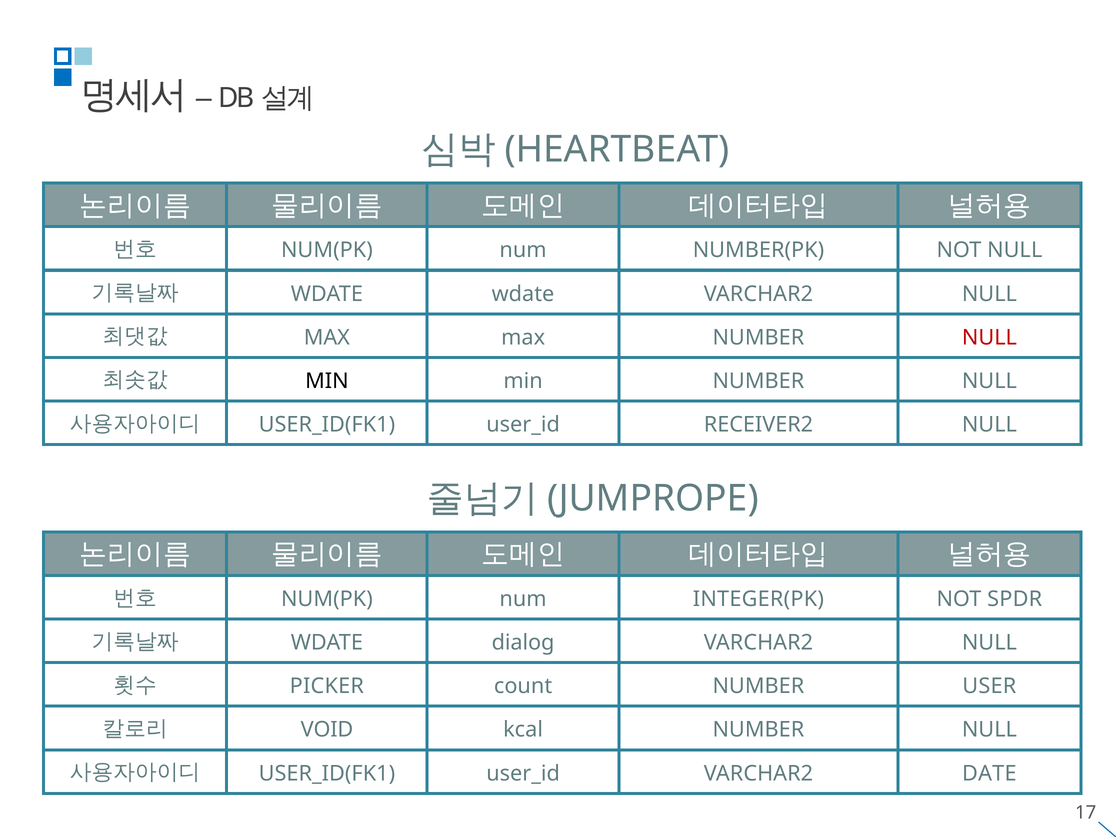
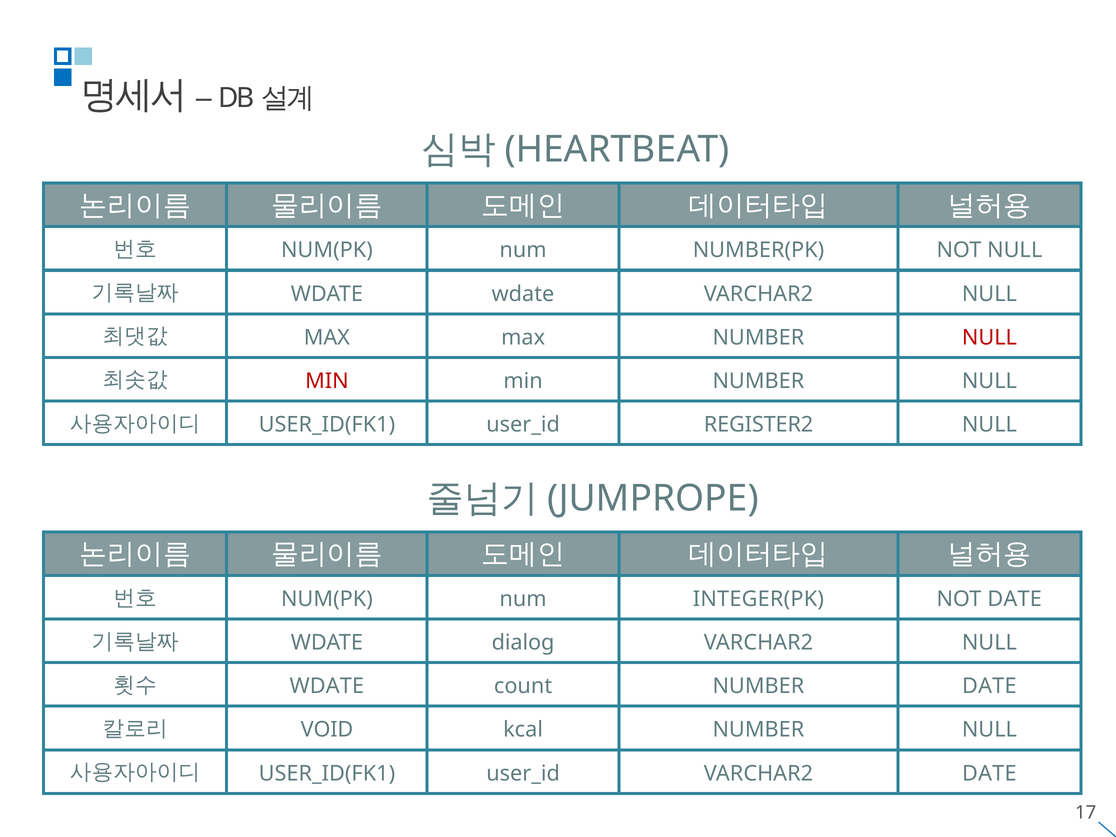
MIN colour: black -> red (327, 381)
RECEIVER2: RECEIVER2 -> REGISTER2 (759, 425)
NOT SPDR: SPDR -> DATE (1015, 599)
PICKER: PICKER -> WDATE (327, 686)
NUMBER USER: USER -> DATE (989, 686)
